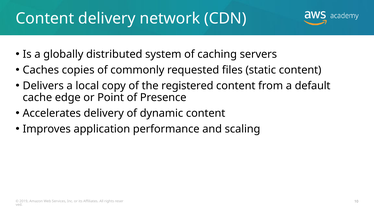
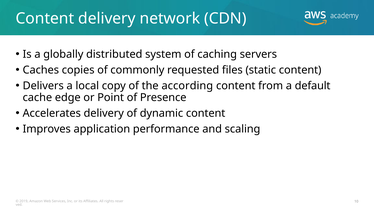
registered: registered -> according (187, 85)
